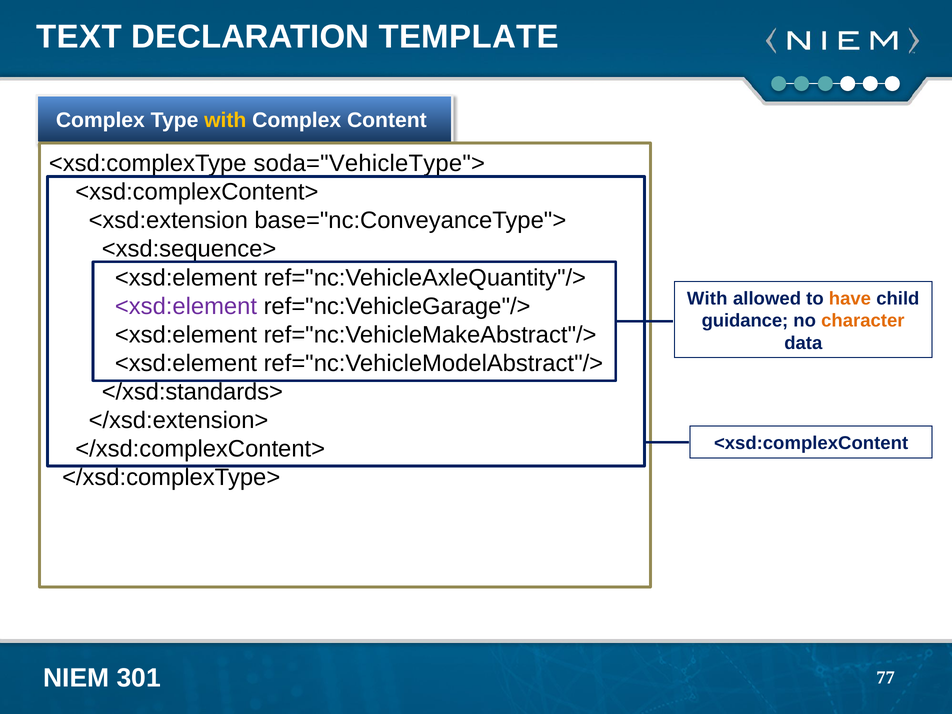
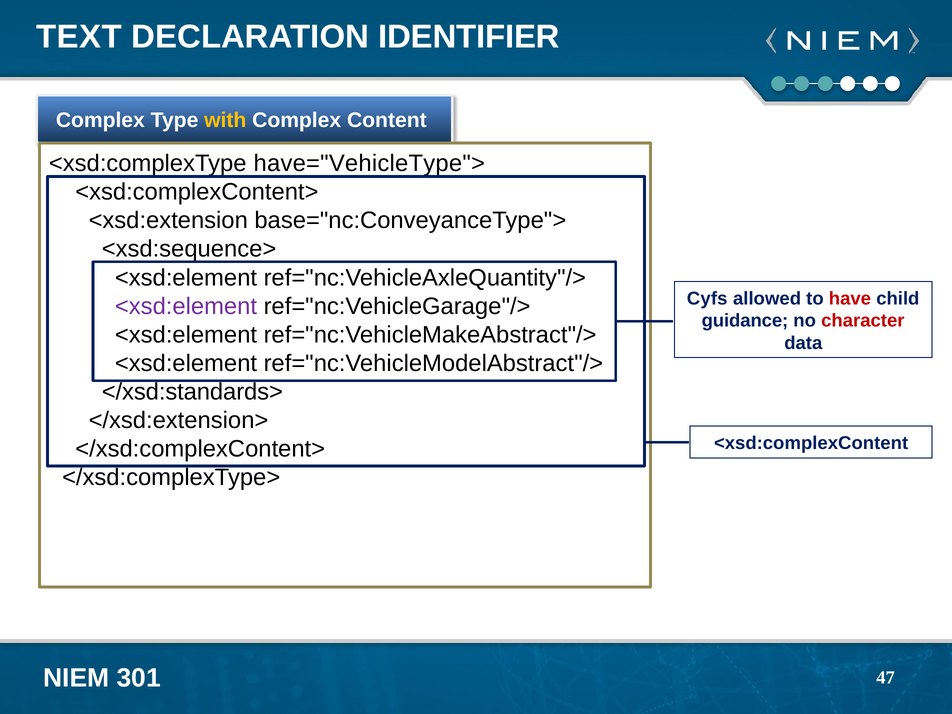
TEMPLATE: TEMPLATE -> IDENTIFIER (469, 37)
soda="VehicleType">: soda="VehicleType"> -> have="VehicleType"> (369, 163)
With: With -> Cyfs (707, 299)
have colour: orange -> red (850, 299)
character colour: orange -> red (863, 321)
77: 77 -> 47 (886, 677)
